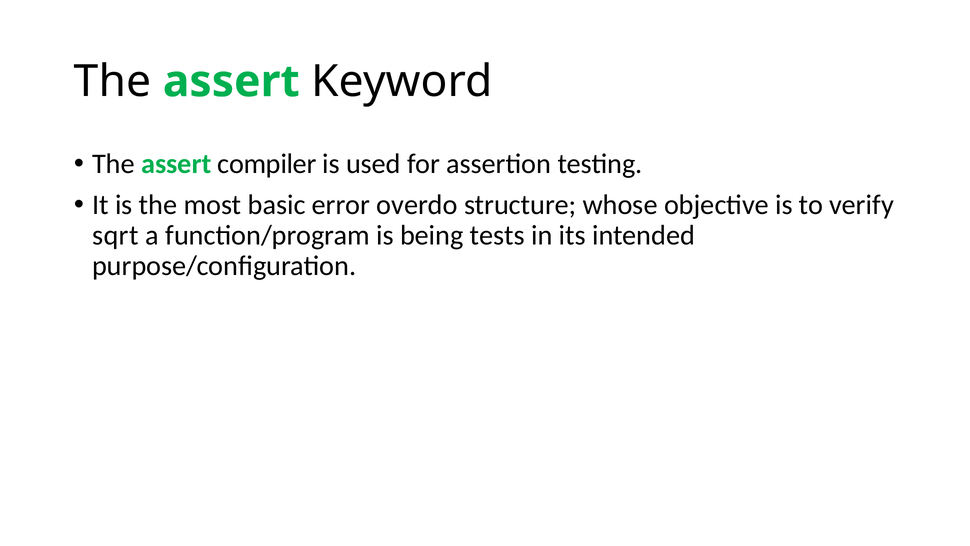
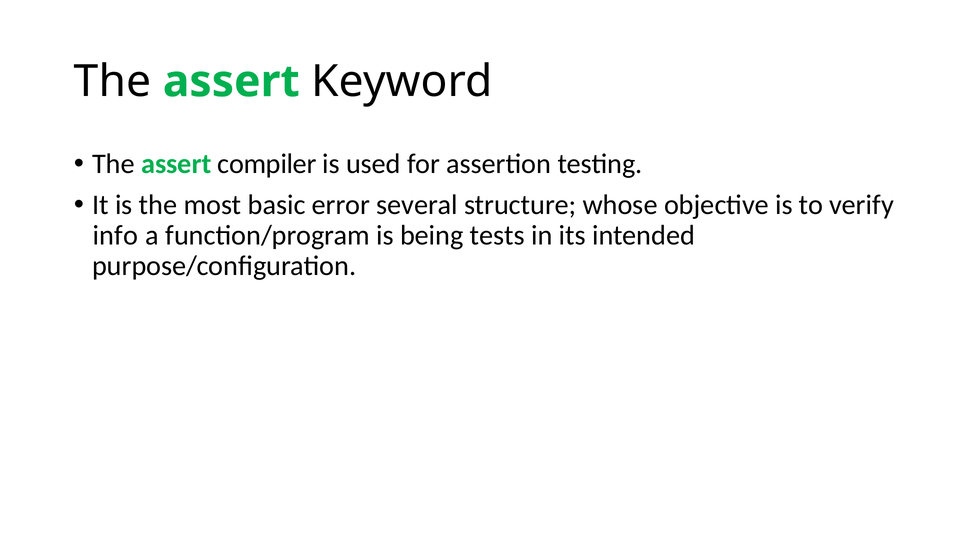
overdo: overdo -> several (417, 205)
sqrt: sqrt -> info (115, 235)
